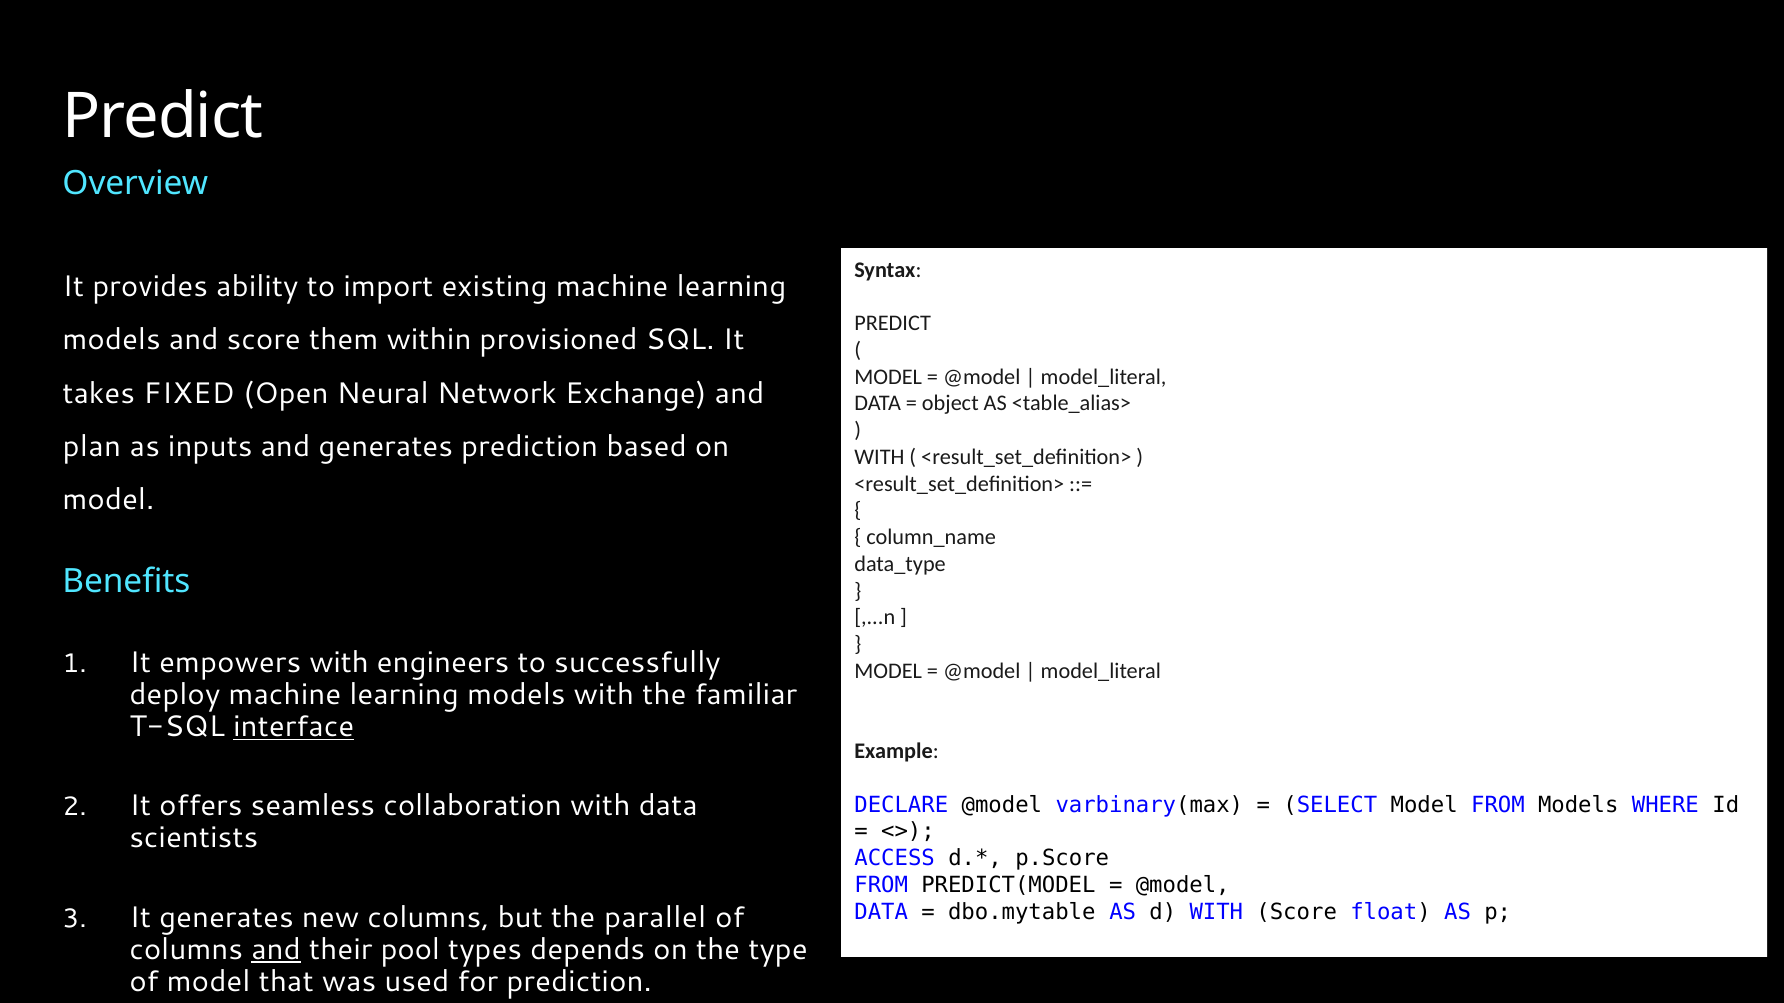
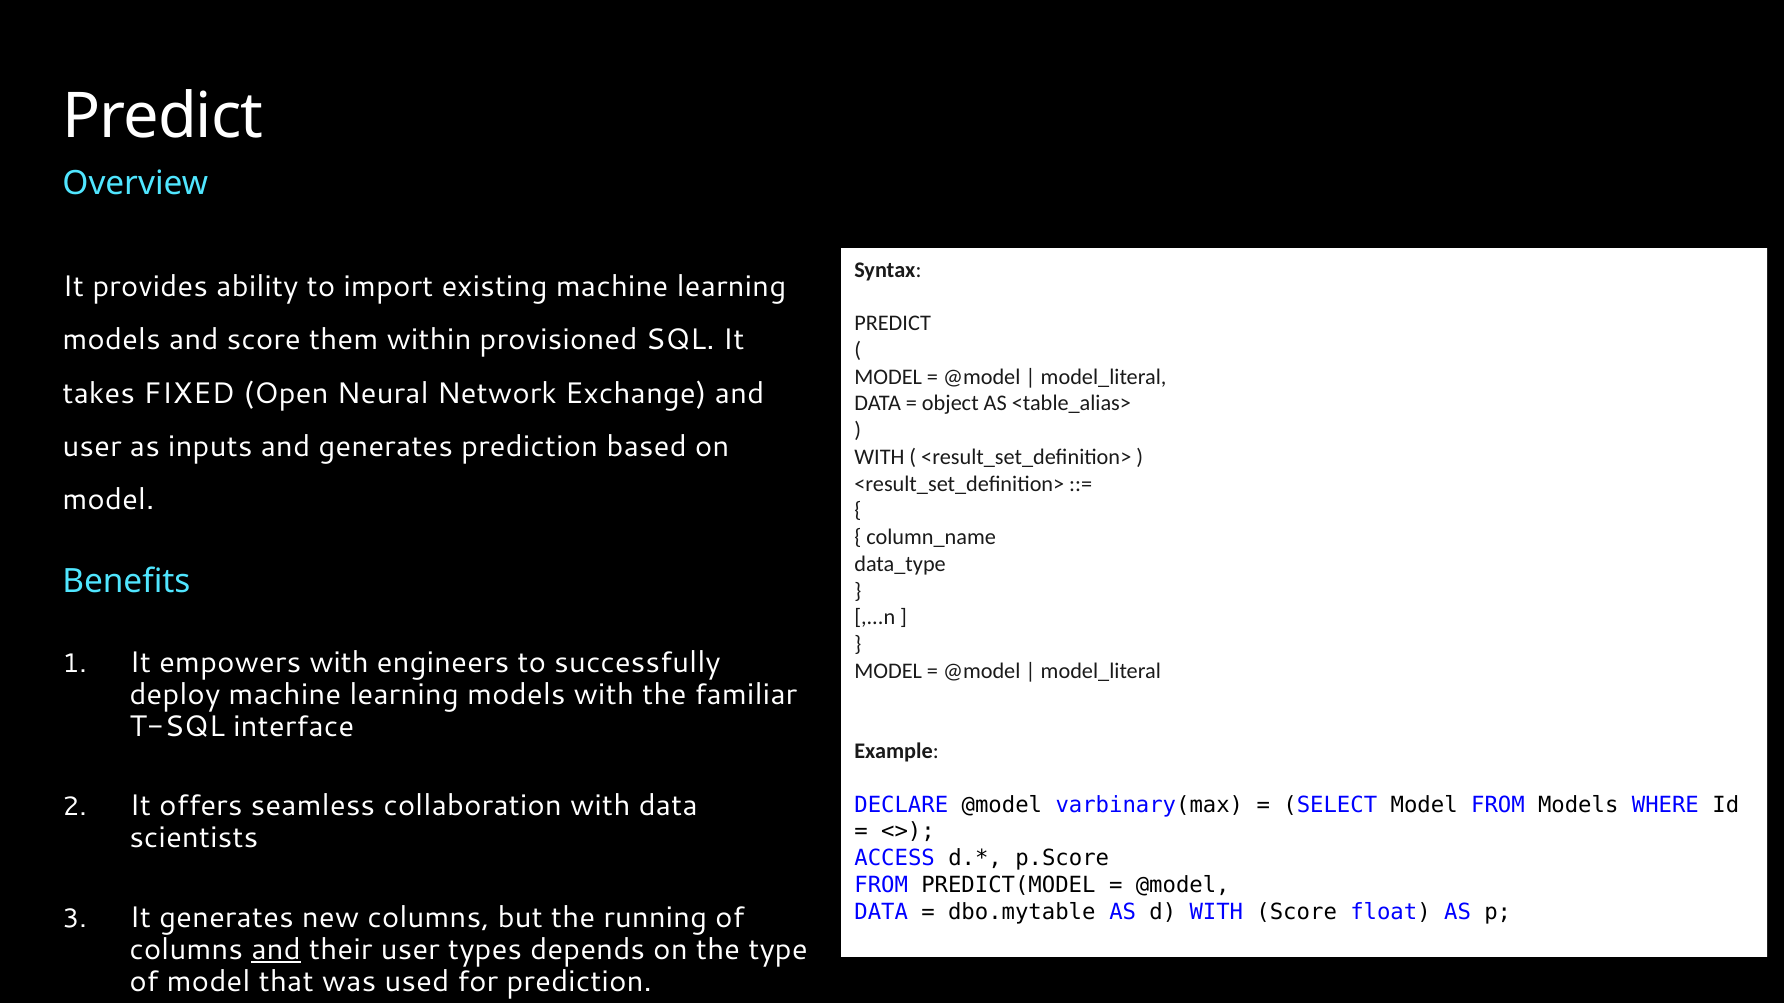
plan: plan -> user (92, 447)
interface underline: present -> none (294, 727)
parallel: parallel -> running (655, 918)
their pool: pool -> user (410, 950)
